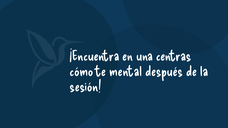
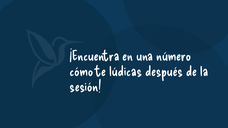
centras: centras -> número (174, 56)
mental: mental -> lúdicas (126, 72)
